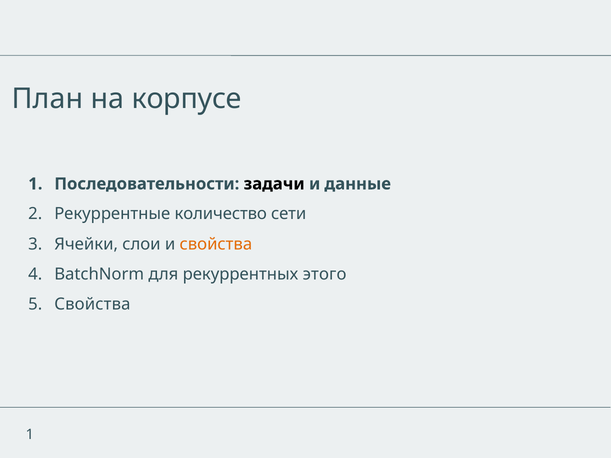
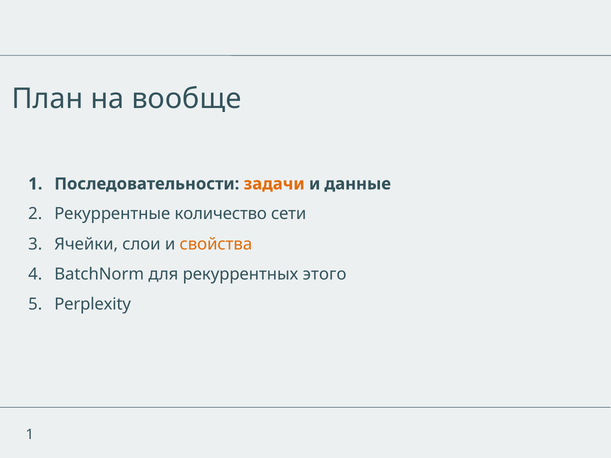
корпусе: корпусе -> вообще (186, 99)
задачи colour: black -> orange (274, 184)
Свойства: Свойства -> Perplexity (93, 304)
